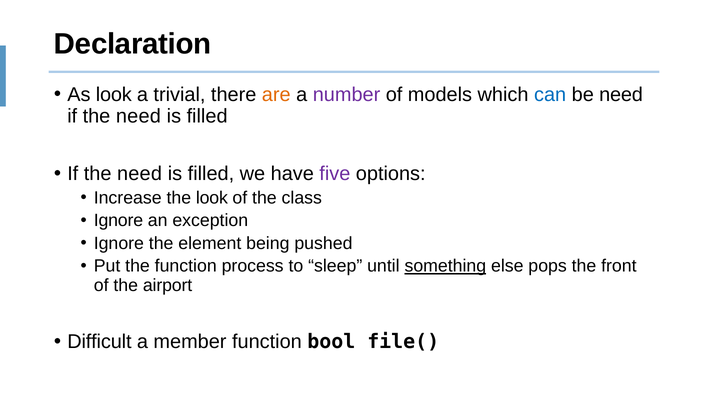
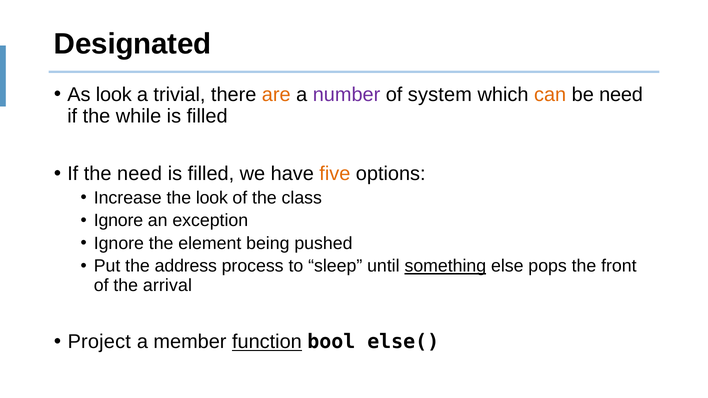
Declaration: Declaration -> Designated (133, 44)
models: models -> system (440, 95)
can colour: blue -> orange (550, 95)
need: need -> while (139, 116)
five colour: purple -> orange (335, 174)
the function: function -> address (186, 266)
airport: airport -> arrival (167, 285)
Difficult: Difficult -> Project (99, 342)
function underline: none -> present (267, 342)
file(: file( -> else( (403, 342)
